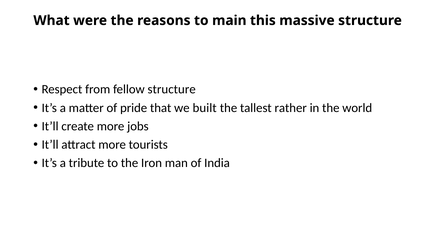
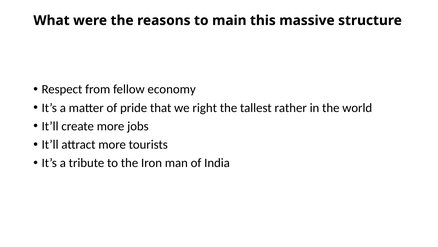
fellow structure: structure -> economy (172, 89)
built: built -> right (205, 108)
